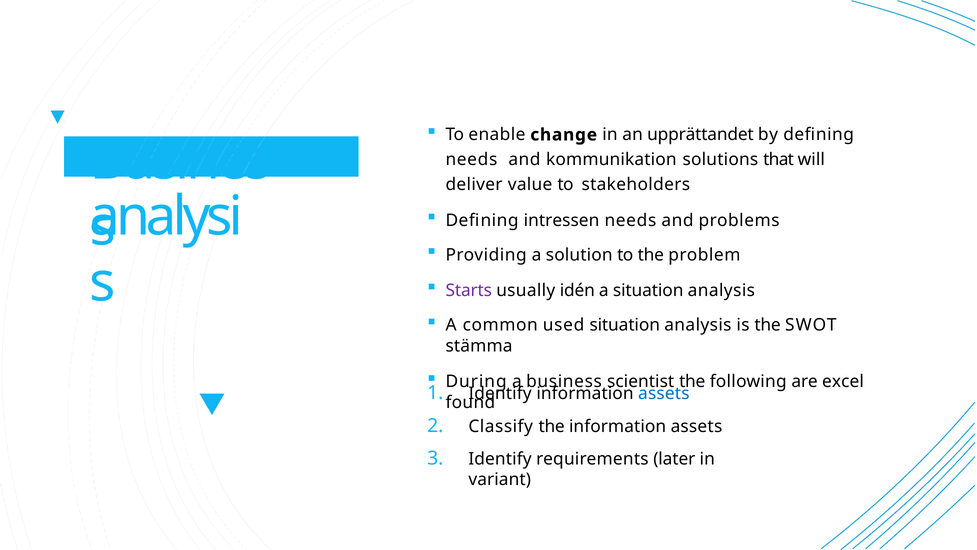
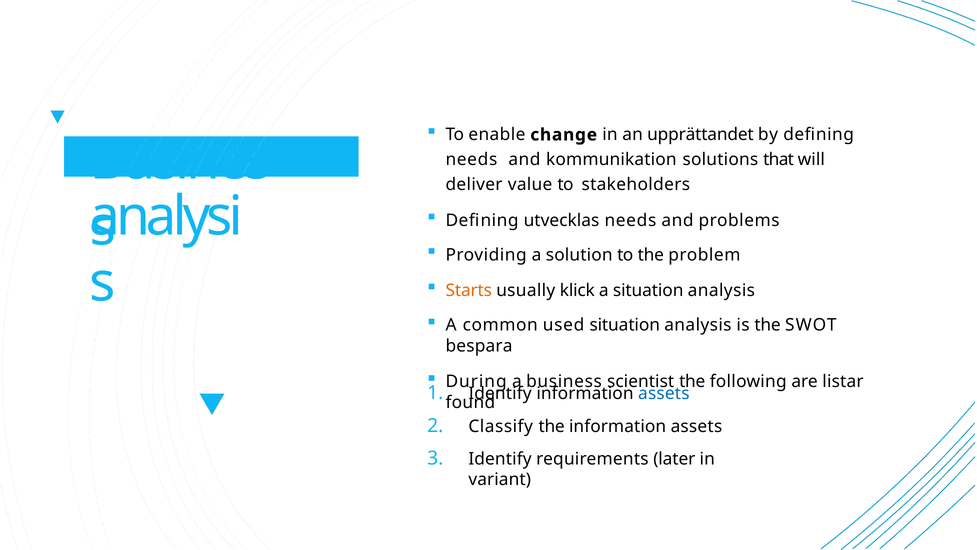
intressen: intressen -> utvecklas (562, 220)
Starts colour: purple -> orange (469, 290)
idén: idén -> klick (577, 290)
stämma: stämma -> bespara (479, 346)
excel: excel -> listar (843, 381)
